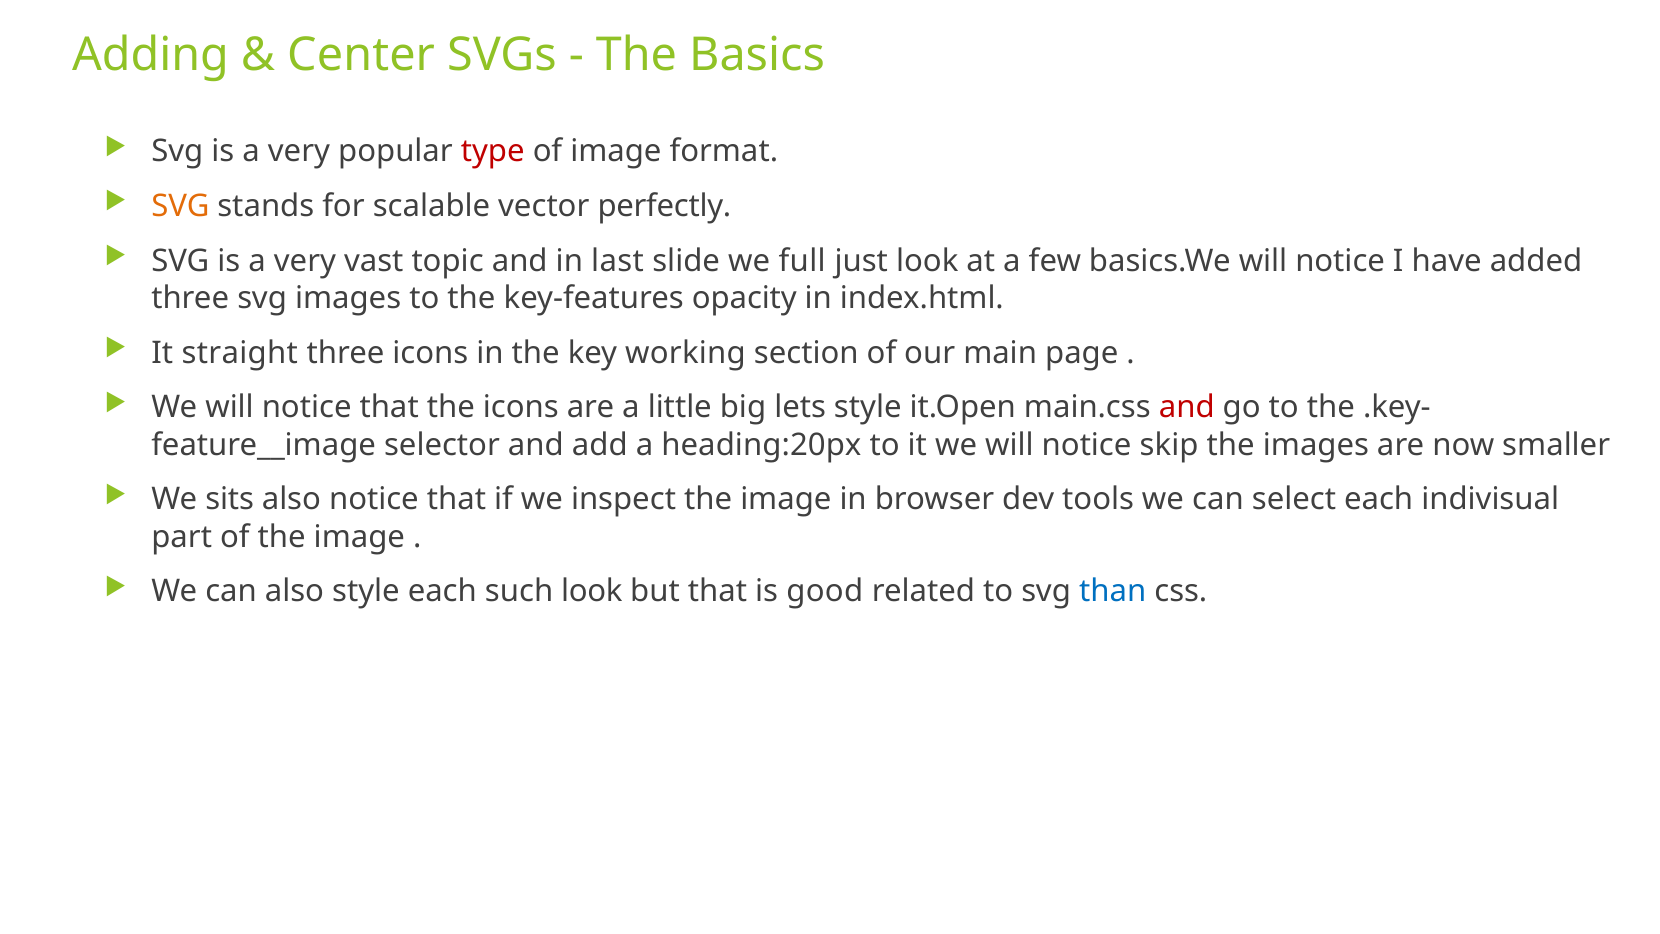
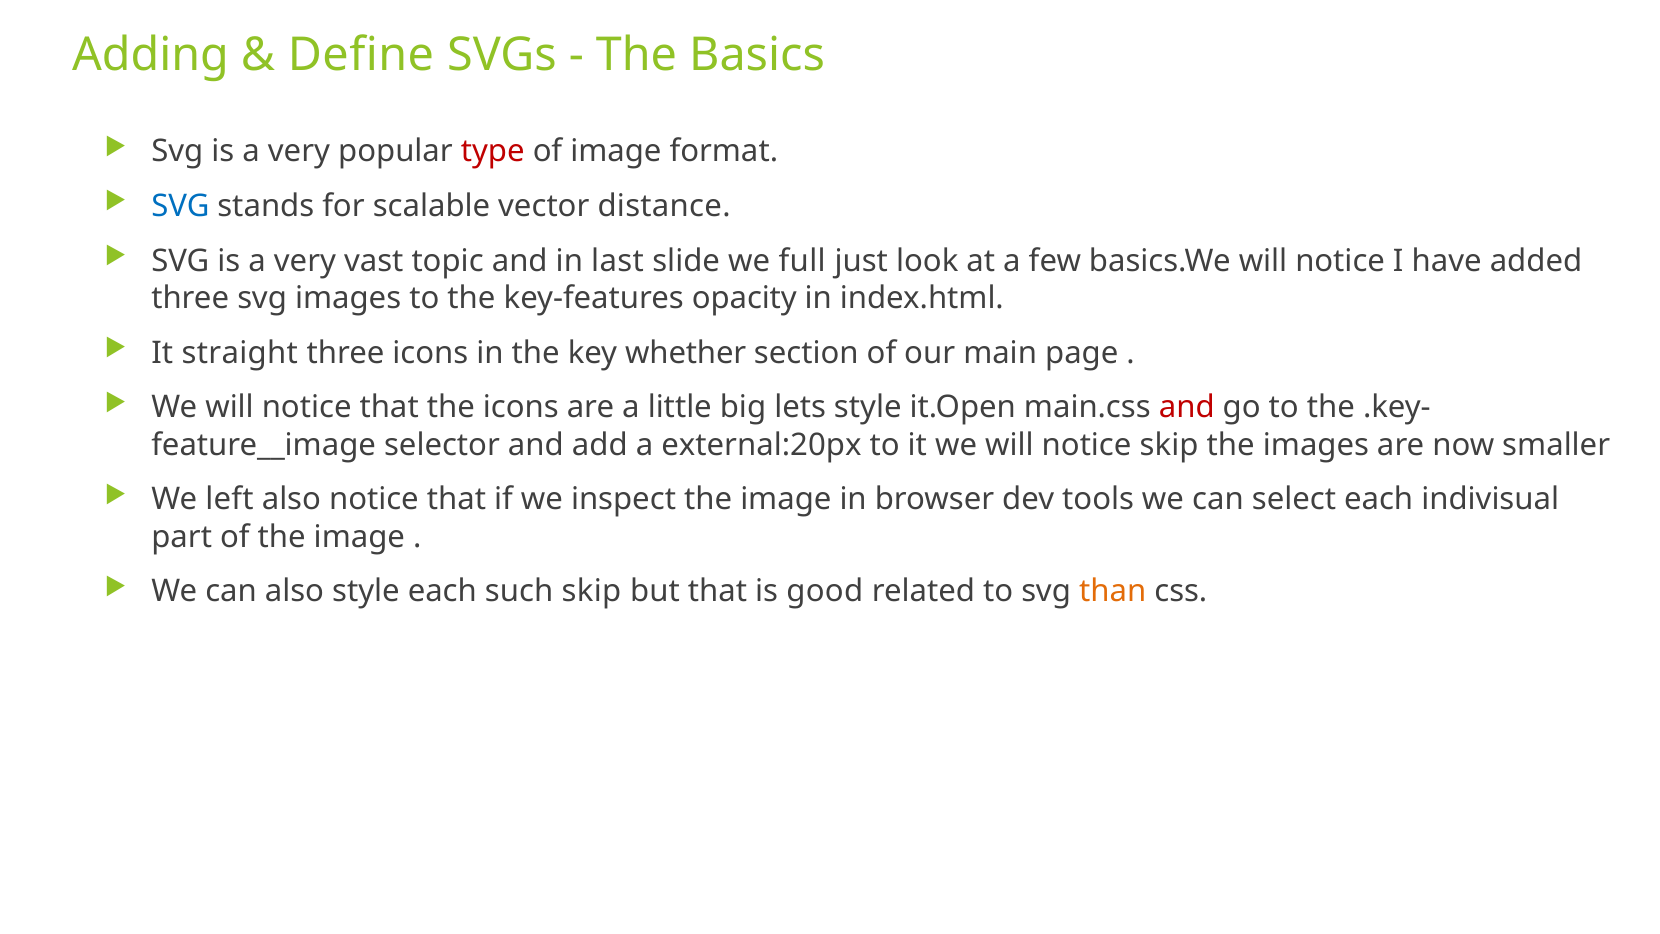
Center: Center -> Define (361, 55)
SVG colour: orange -> blue (180, 206)
perfectly: perfectly -> distance (664, 206)
working: working -> whether (686, 353)
heading:20px: heading:20px -> external:20px (761, 445)
sits: sits -> left (229, 500)
such look: look -> skip (592, 592)
than colour: blue -> orange (1113, 592)
